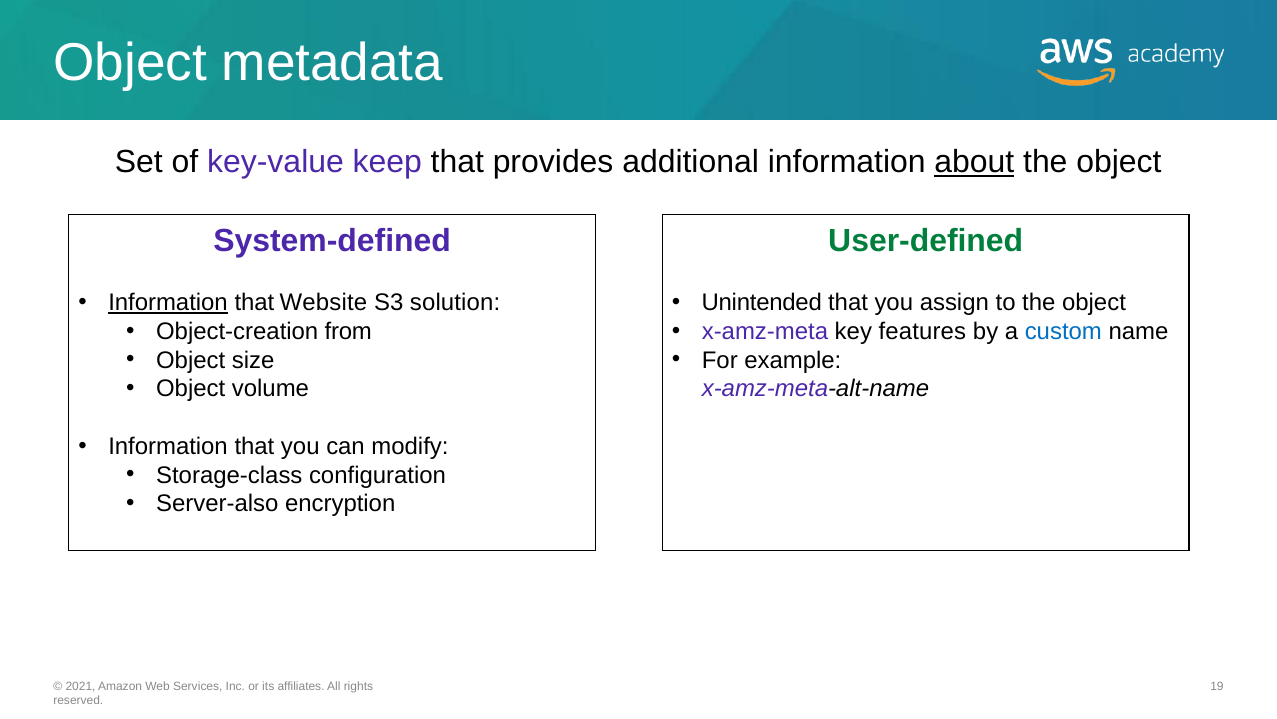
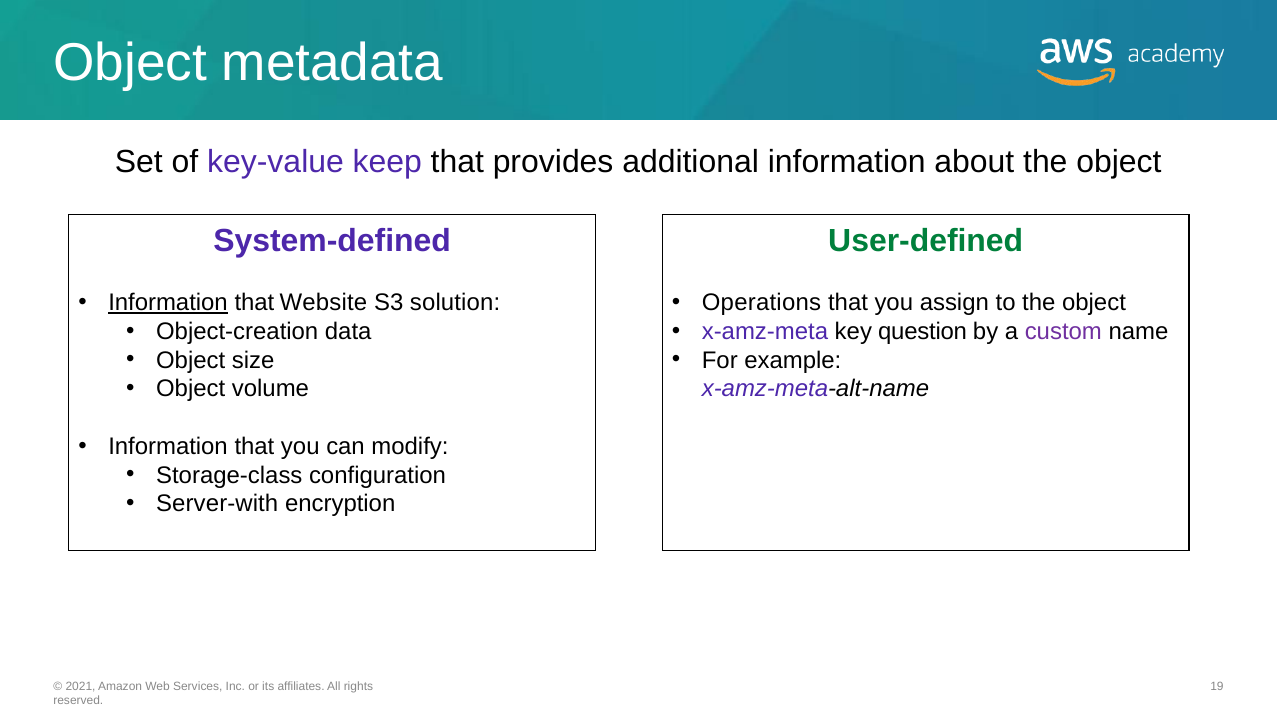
about underline: present -> none (974, 162)
Unintended: Unintended -> Operations (761, 302)
from: from -> data (348, 331)
features: features -> question (923, 331)
custom colour: blue -> purple (1063, 331)
Server-also: Server-also -> Server-with (217, 504)
